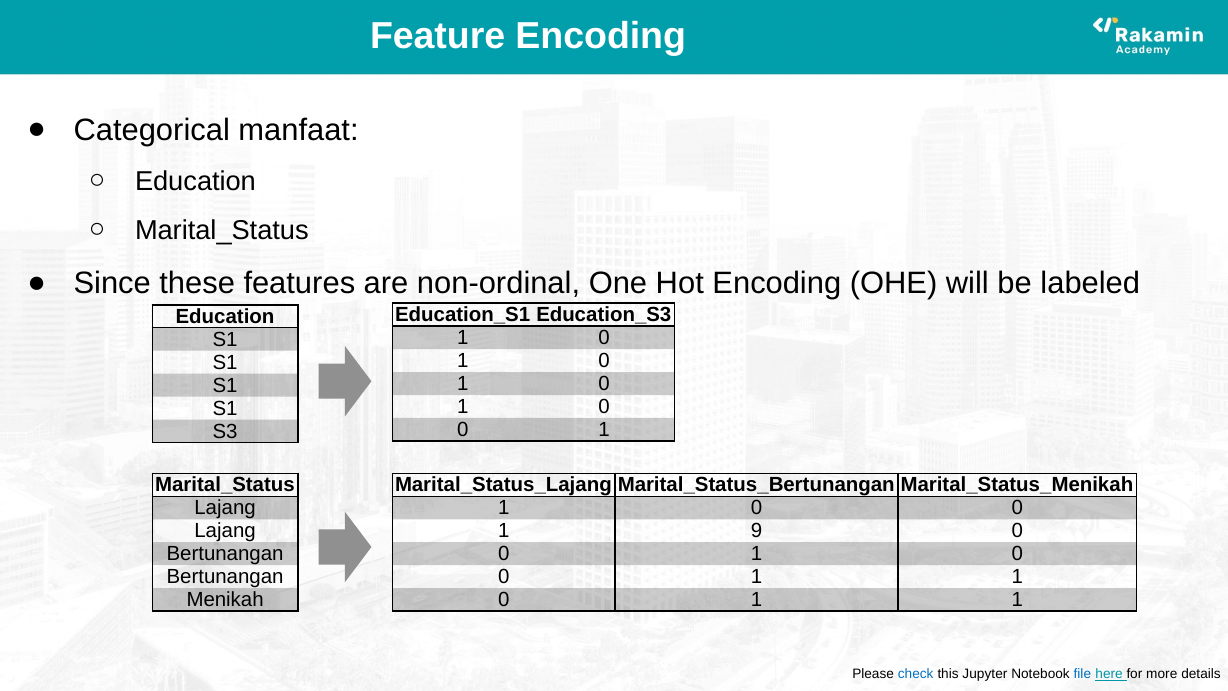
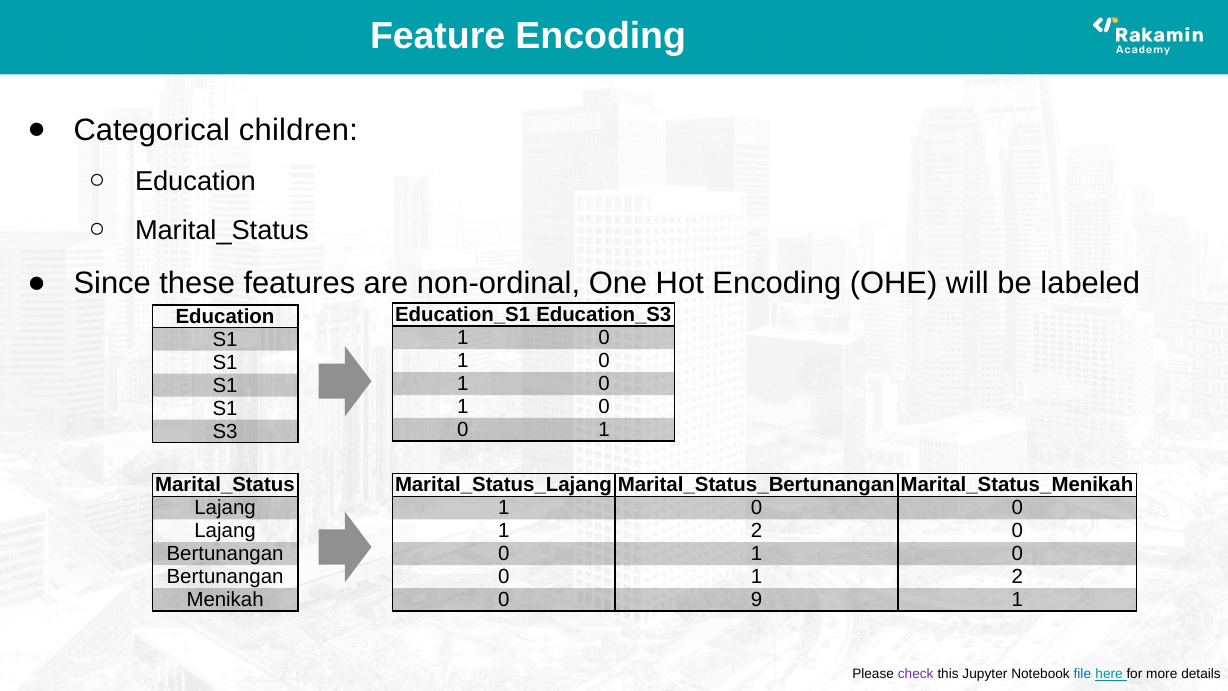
manfaat: manfaat -> children (298, 130)
9: 9 -> 2 (757, 531)
1: 1 -> 2 (1017, 577)
1: 1 -> 9 (757, 600)
check colour: blue -> purple (916, 674)
